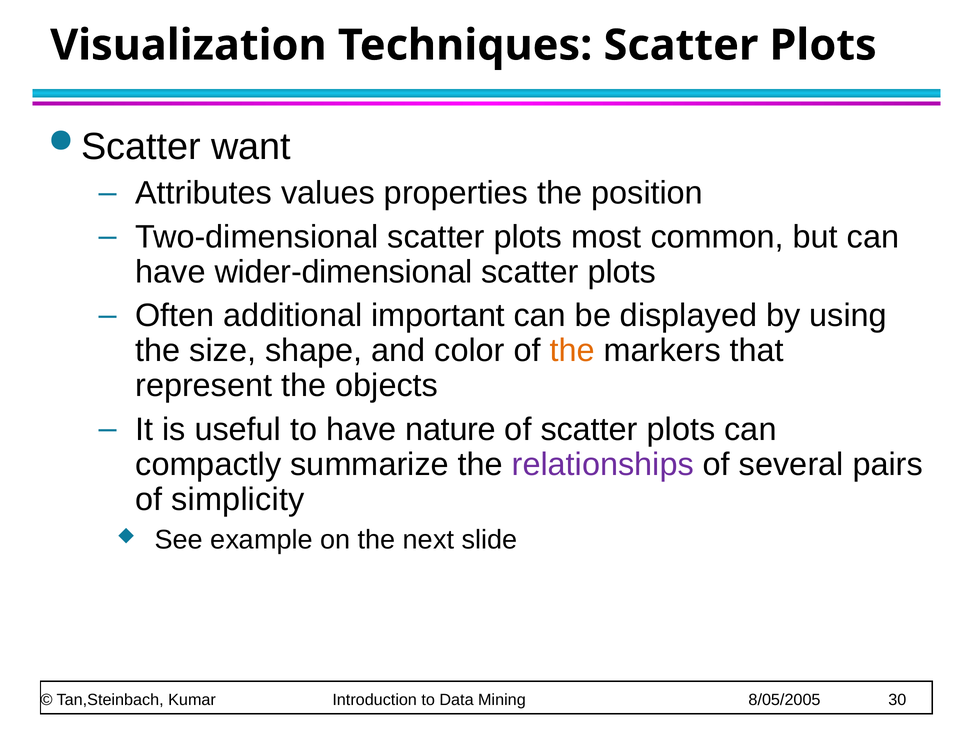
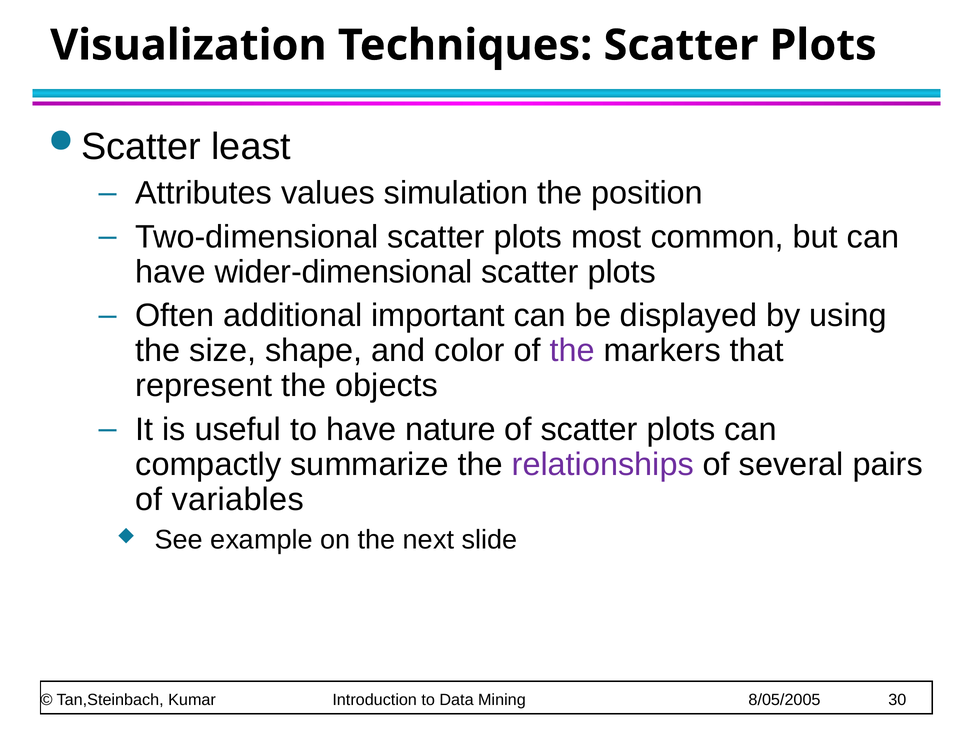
want: want -> least (251, 147)
properties: properties -> simulation (456, 193)
the colour: orange -> purple (572, 351)
simplicity: simplicity -> variables (238, 499)
